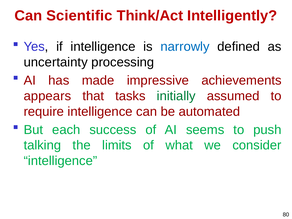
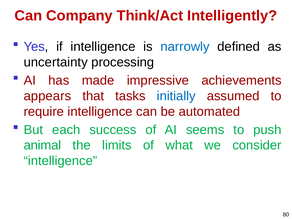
Scientific: Scientific -> Company (79, 16)
initially colour: green -> blue (176, 96)
talking: talking -> animal (42, 145)
